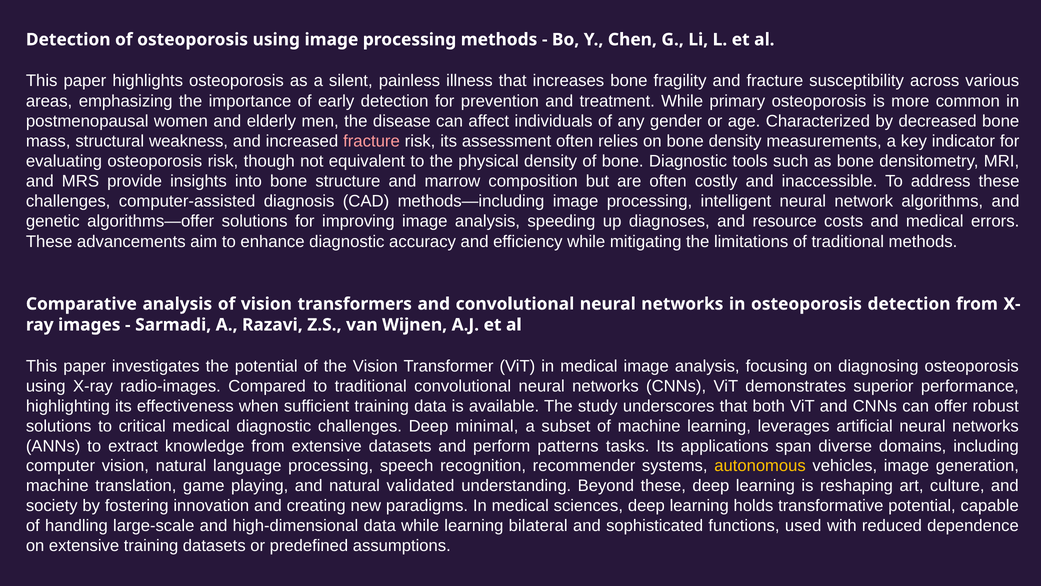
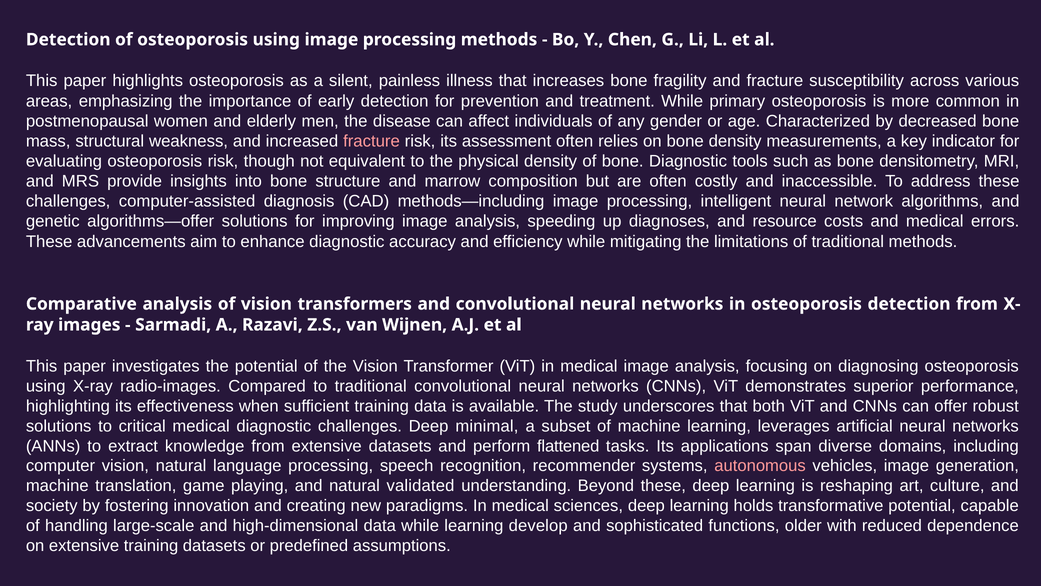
patterns: patterns -> flattened (568, 446)
autonomous colour: yellow -> pink (760, 466)
bilateral: bilateral -> develop (538, 526)
used: used -> older (803, 526)
